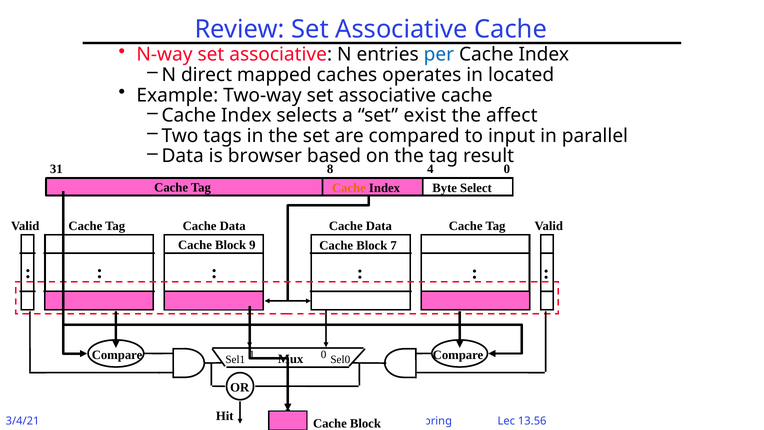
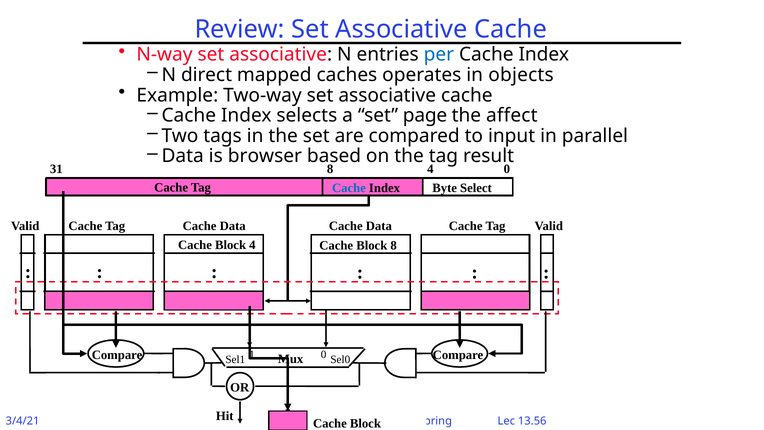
located: located -> objects (521, 75)
exist: exist -> page (425, 115)
Cache colour: orange -> blue (349, 188)
Block 9: 9 -> 4 (252, 245)
7: 7 -> 8 (394, 245)
